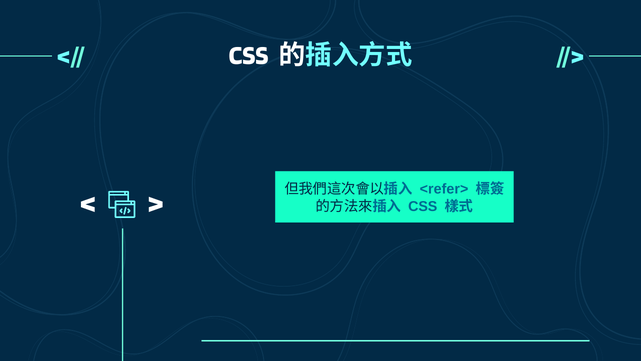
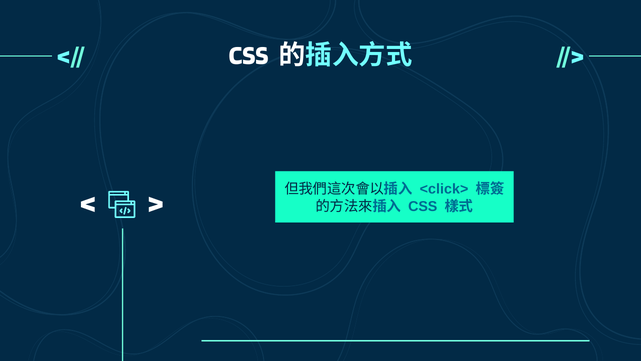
<refer>: <refer> -> <click> (444, 189)
